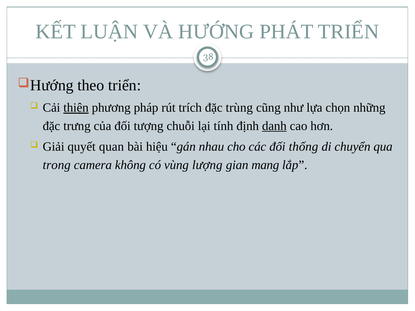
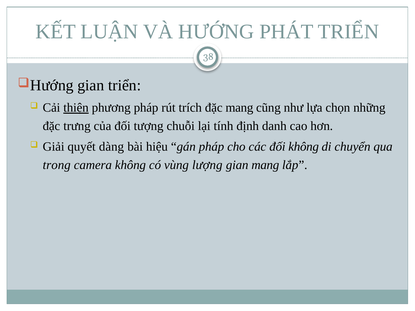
theo: theo -> gian (91, 86)
đặc trùng: trùng -> mang (239, 108)
danh underline: present -> none (274, 126)
quan: quan -> dàng (111, 147)
gán nhau: nhau -> pháp (211, 147)
đối thống: thống -> không (304, 147)
